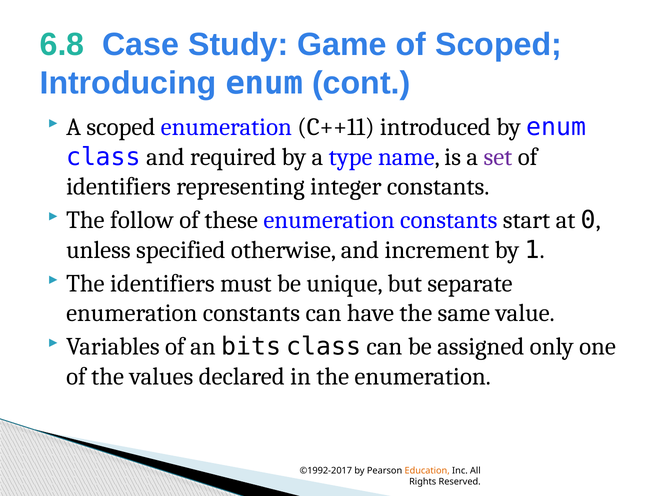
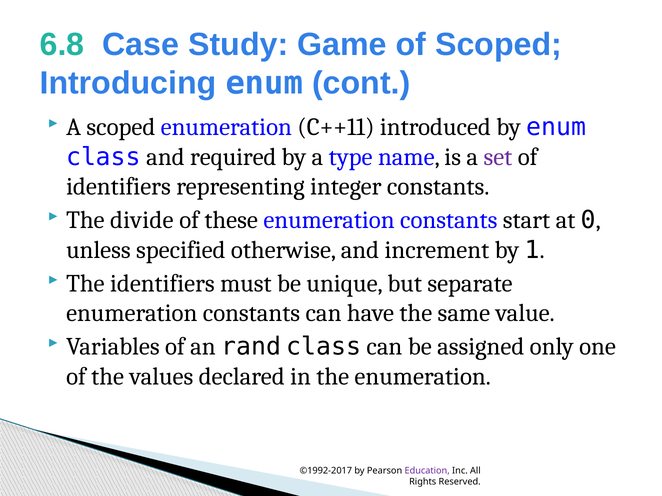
follow: follow -> divide (142, 220)
bits: bits -> rand (251, 347)
Education colour: orange -> purple (427, 471)
